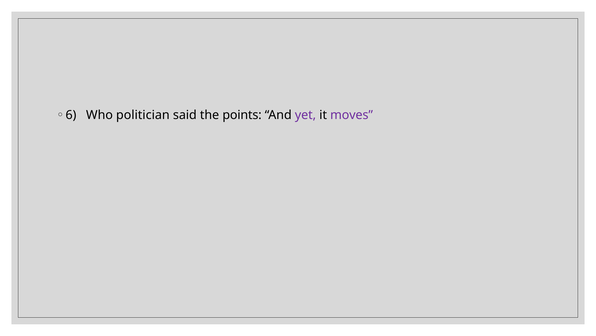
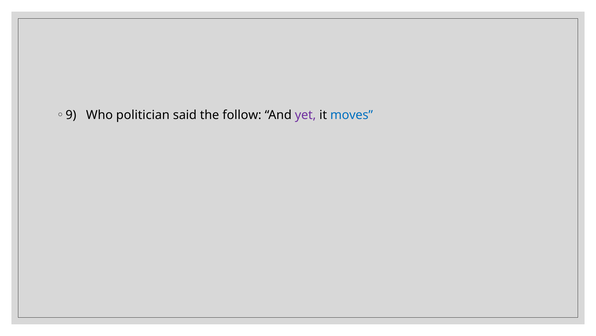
6: 6 -> 9 (71, 115)
points: points -> follow (242, 115)
moves colour: purple -> blue (352, 115)
